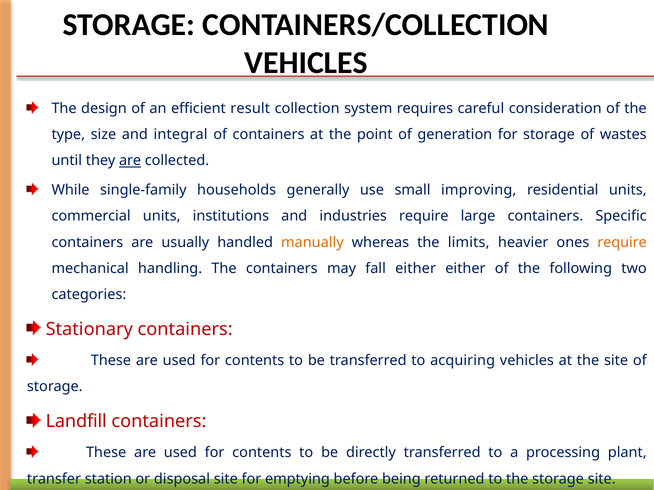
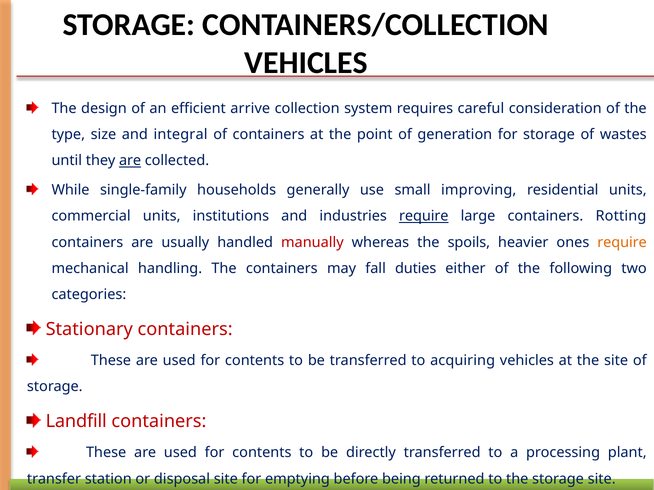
result: result -> arrive (250, 109)
require underline: none -> present (424, 216)
Specific: Specific -> Rotting (621, 216)
manually colour: orange -> red (312, 242)
limits: limits -> spoils (469, 242)
fall either: either -> duties (416, 269)
